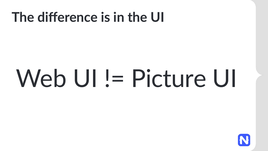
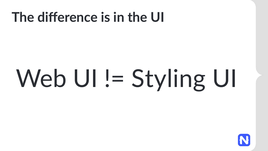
Picture: Picture -> Styling (169, 79)
